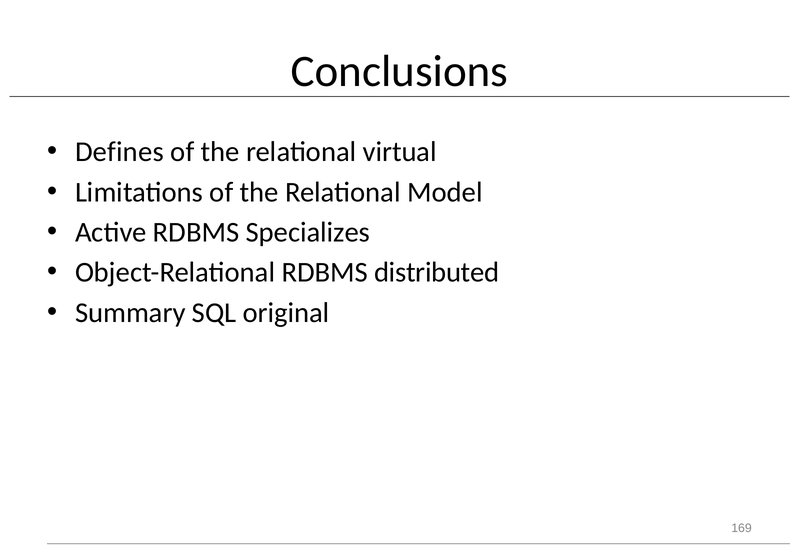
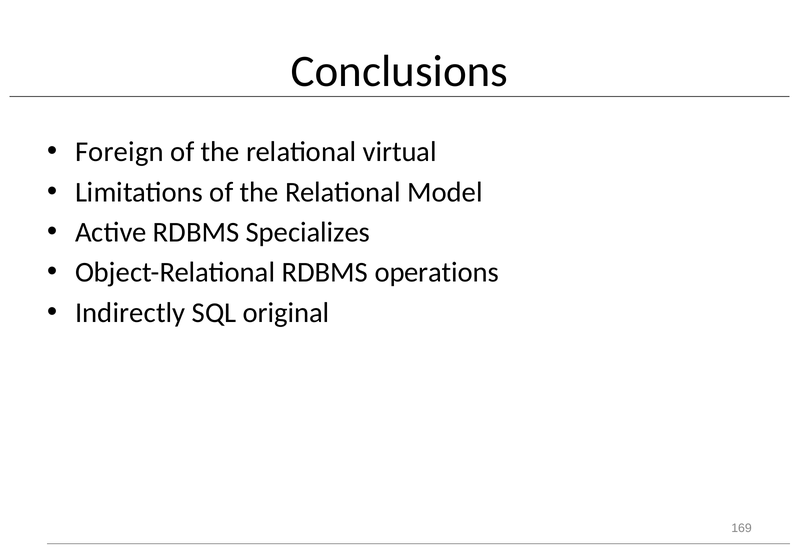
Defines: Defines -> Foreign (119, 152)
distributed: distributed -> operations (437, 273)
Summary: Summary -> Indirectly (130, 313)
